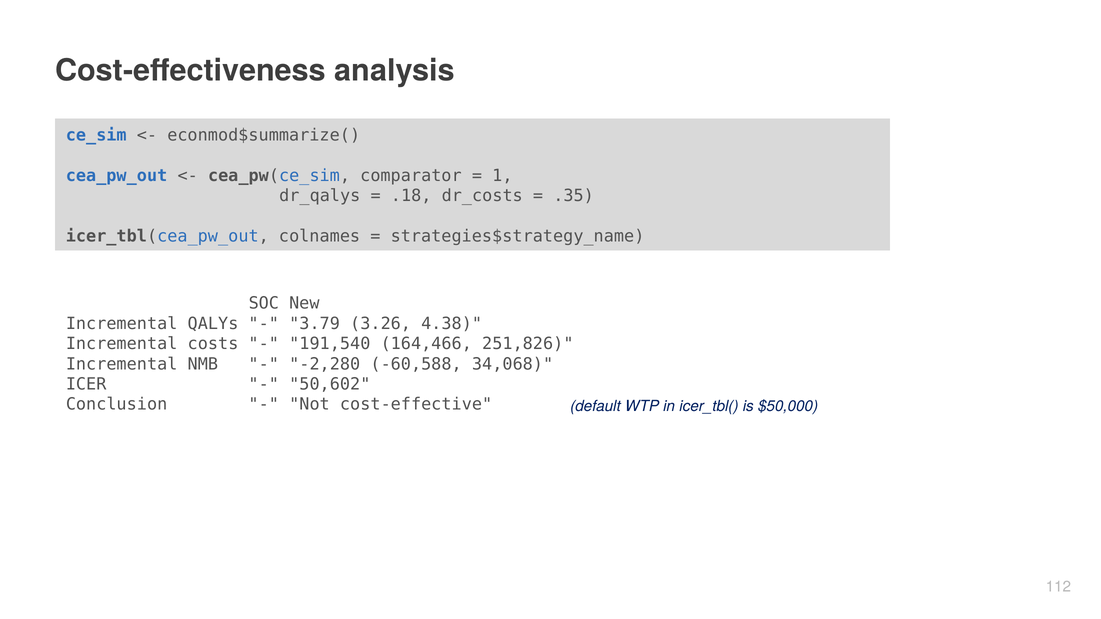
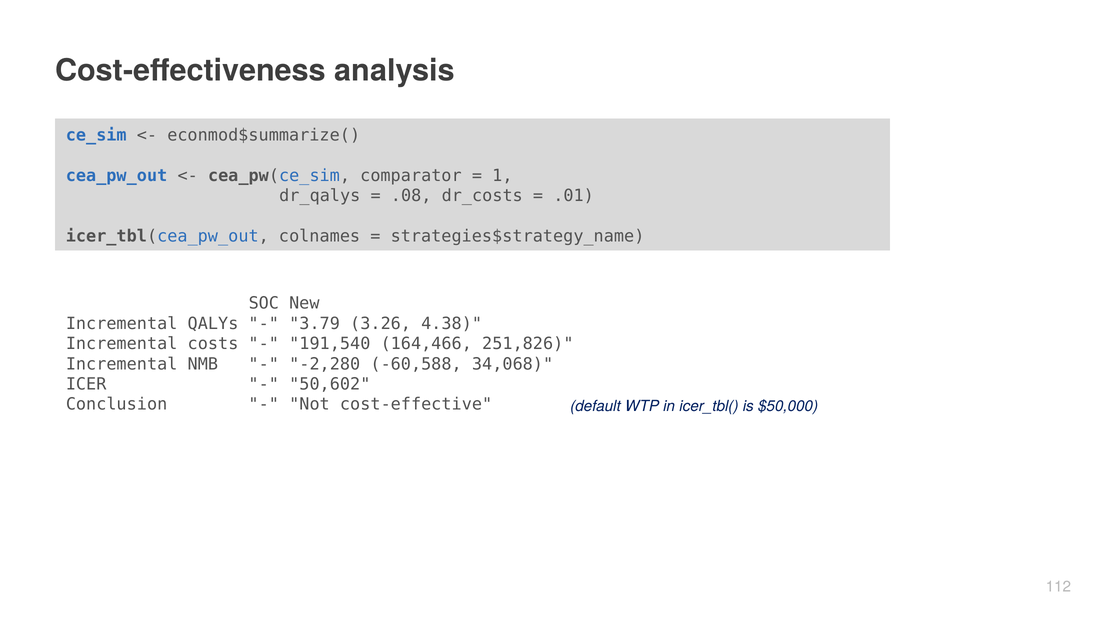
.18: .18 -> .08 (411, 196)
.35: .35 -> .01 (574, 196)
